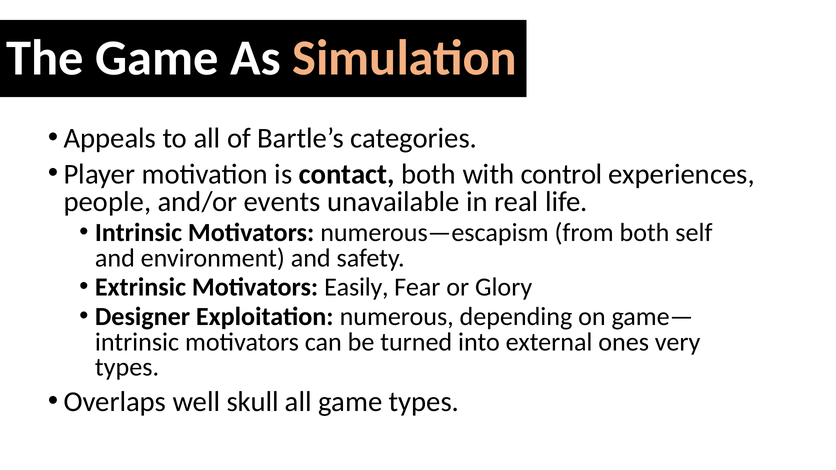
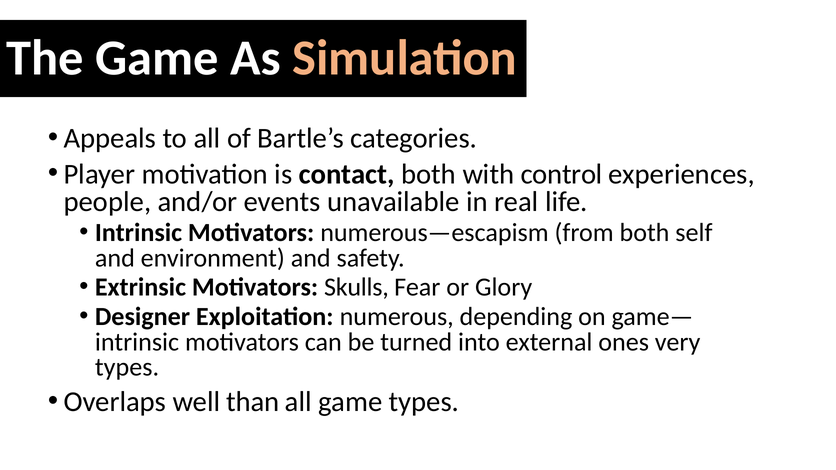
Easily: Easily -> Skulls (356, 287)
skull: skull -> than (253, 402)
